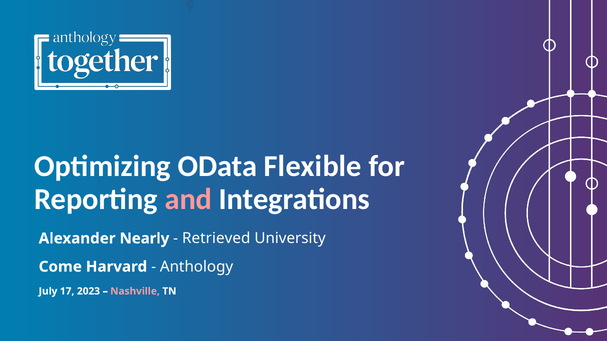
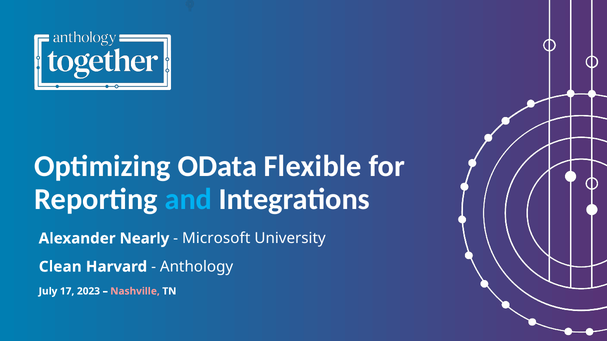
and colour: pink -> light blue (188, 200)
Retrieved: Retrieved -> Microsoft (216, 239)
Come: Come -> Clean (60, 267)
